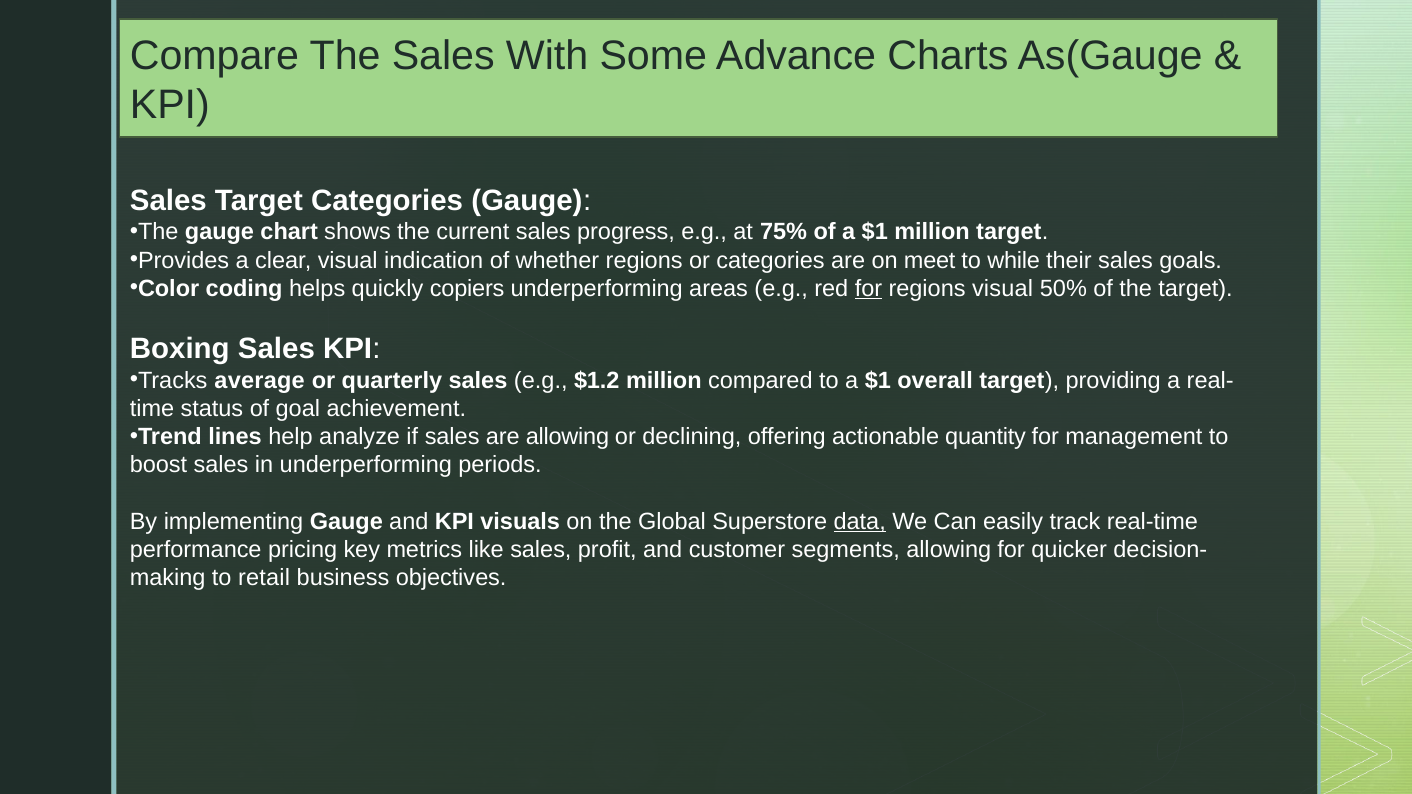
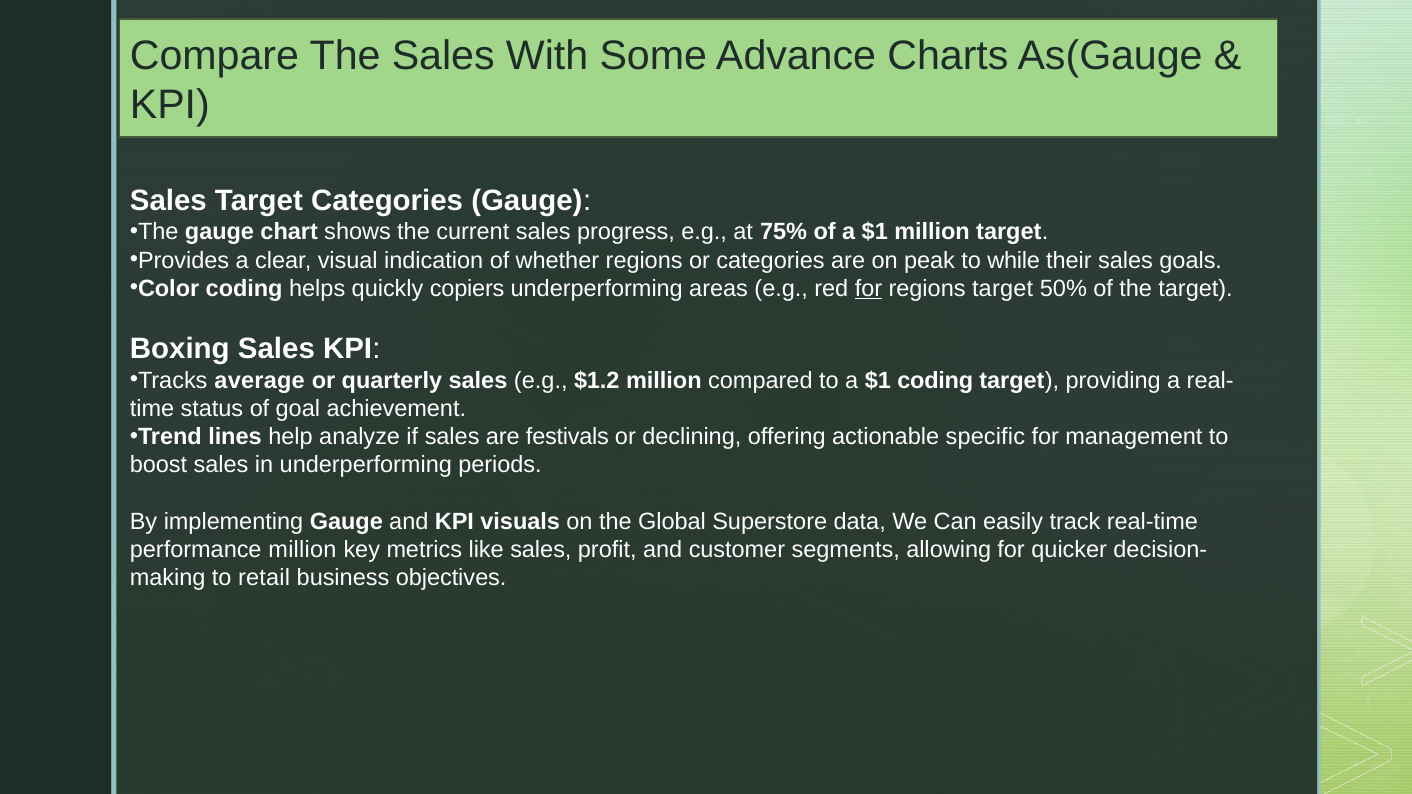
meet: meet -> peak (930, 260)
regions visual: visual -> target (1003, 289)
$1 overall: overall -> coding (935, 380)
are allowing: allowing -> festivals (567, 437)
quantity: quantity -> specific (985, 437)
data underline: present -> none (860, 522)
performance pricing: pricing -> million (302, 550)
